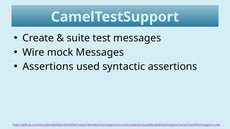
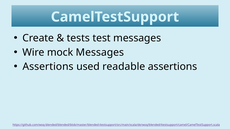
suite: suite -> tests (78, 38)
syntactic: syntactic -> readable (124, 67)
